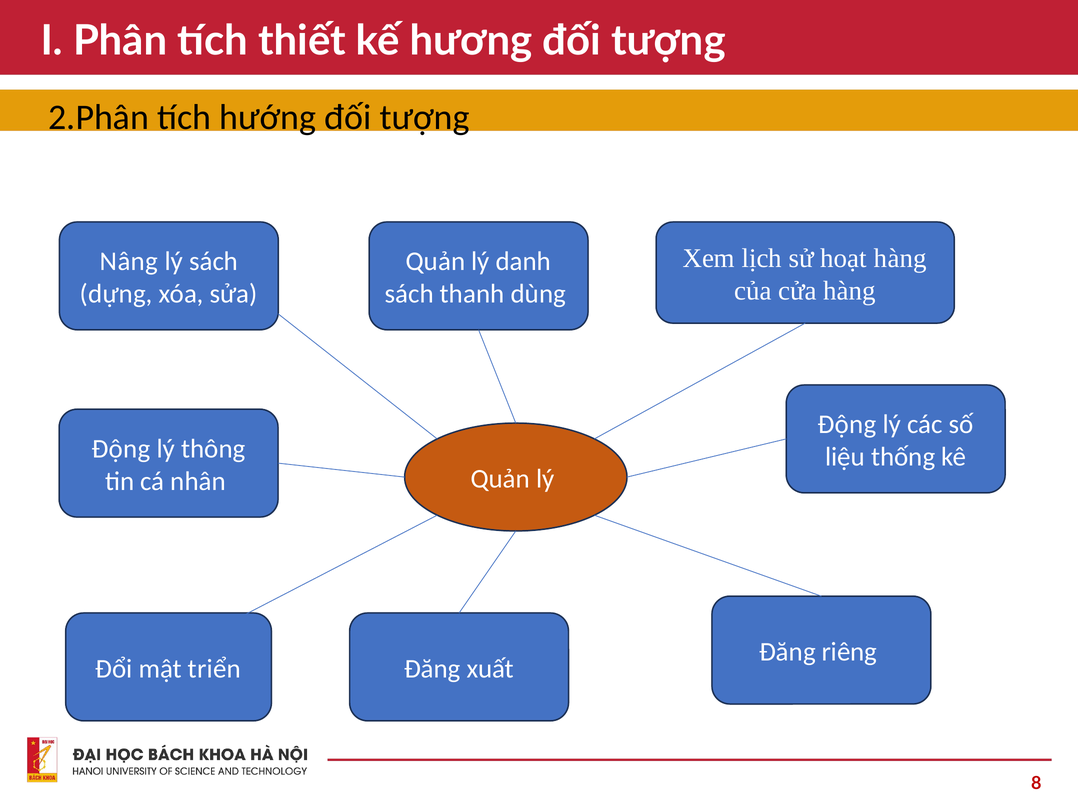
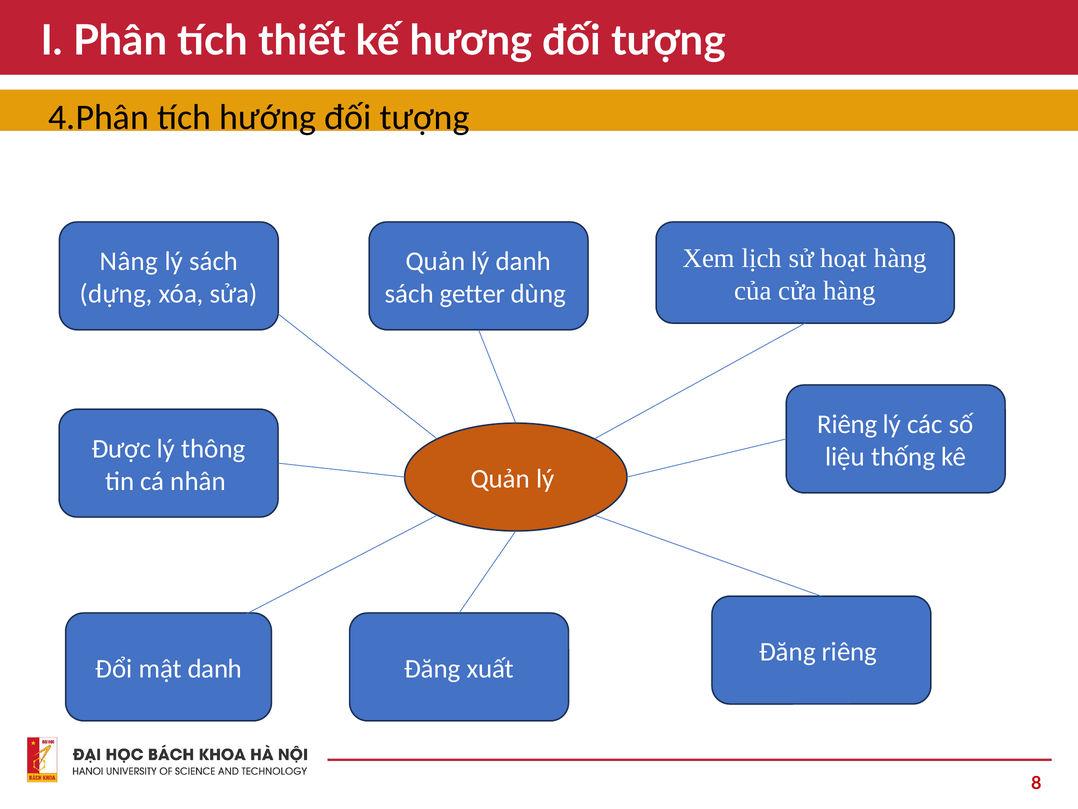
2.Phân: 2.Phân -> 4.Phân (99, 117)
thanh: thanh -> getter (472, 294)
Động: Động -> Riêng (847, 424)
Động: Động -> Được (121, 449)
mật triển: triển -> danh (215, 668)
